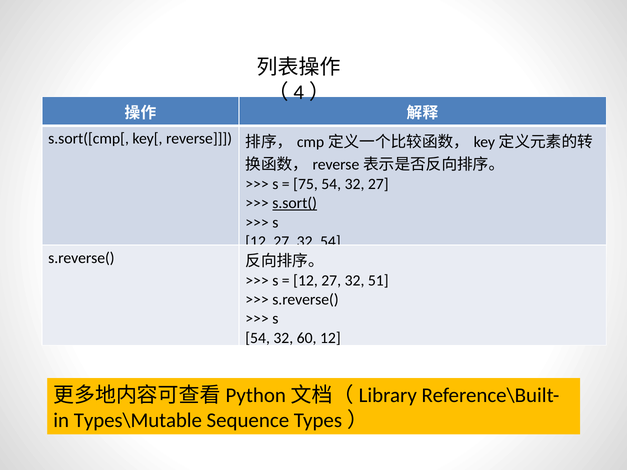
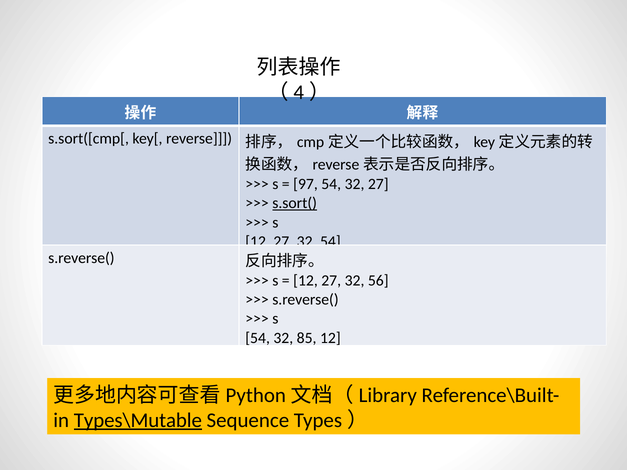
75: 75 -> 97 (305, 184)
51: 51 -> 56 (378, 281)
60: 60 -> 85 (307, 338)
Types\Mutable underline: none -> present (138, 420)
